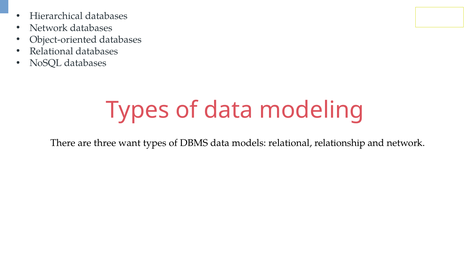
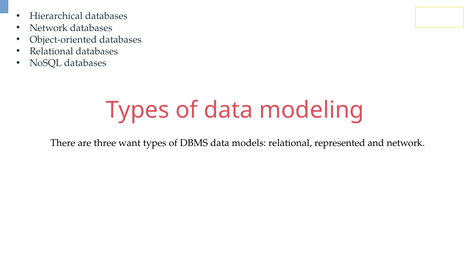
relationship: relationship -> represented (340, 143)
